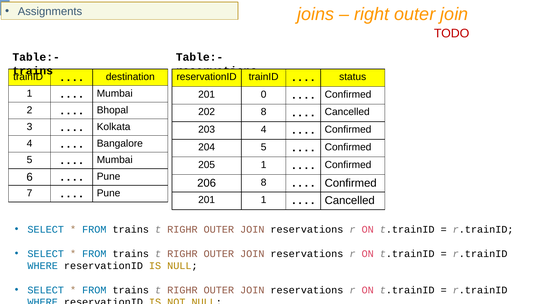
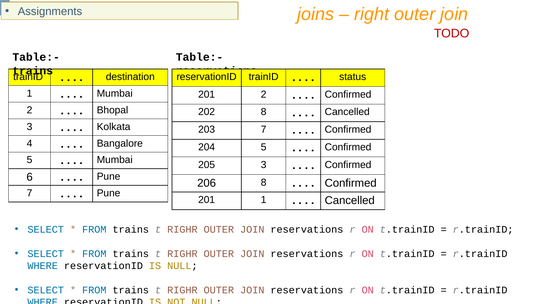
201 0: 0 -> 2 (264, 94)
203 4: 4 -> 7 (264, 129)
205 1: 1 -> 3 (264, 165)
